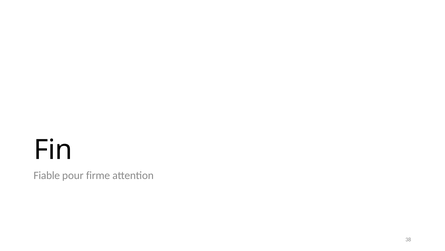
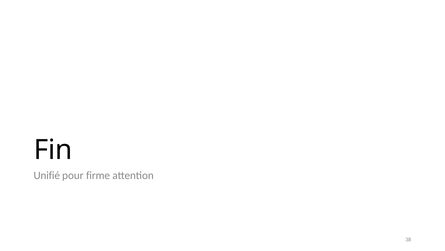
Fiable: Fiable -> Unifié (47, 175)
